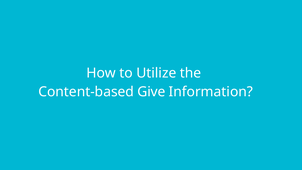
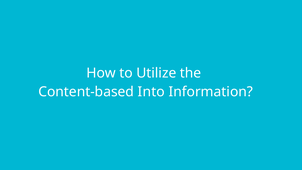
Give: Give -> Into (151, 92)
